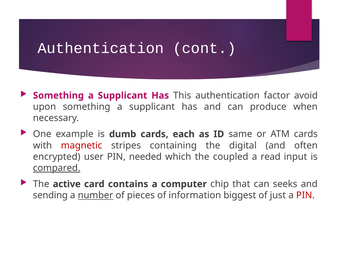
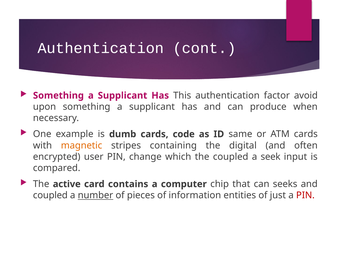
each: each -> code (184, 134)
magnetic colour: red -> orange (82, 145)
needed: needed -> change (145, 156)
read: read -> seek (271, 156)
compared underline: present -> none (57, 168)
sending: sending -> coupled (50, 195)
biggest: biggest -> entities (240, 195)
